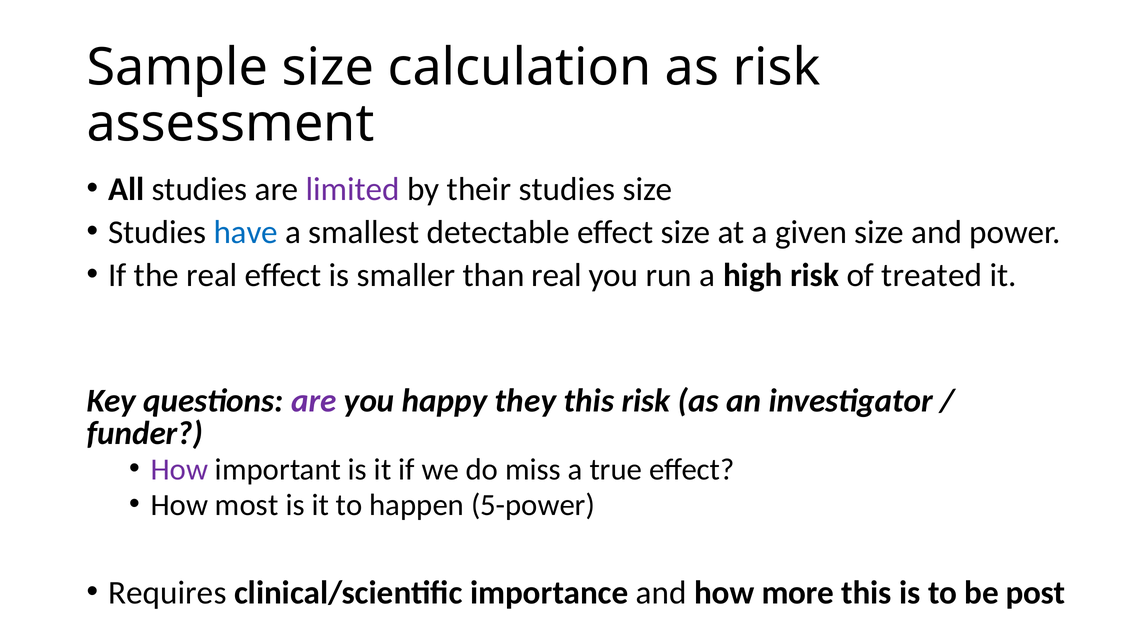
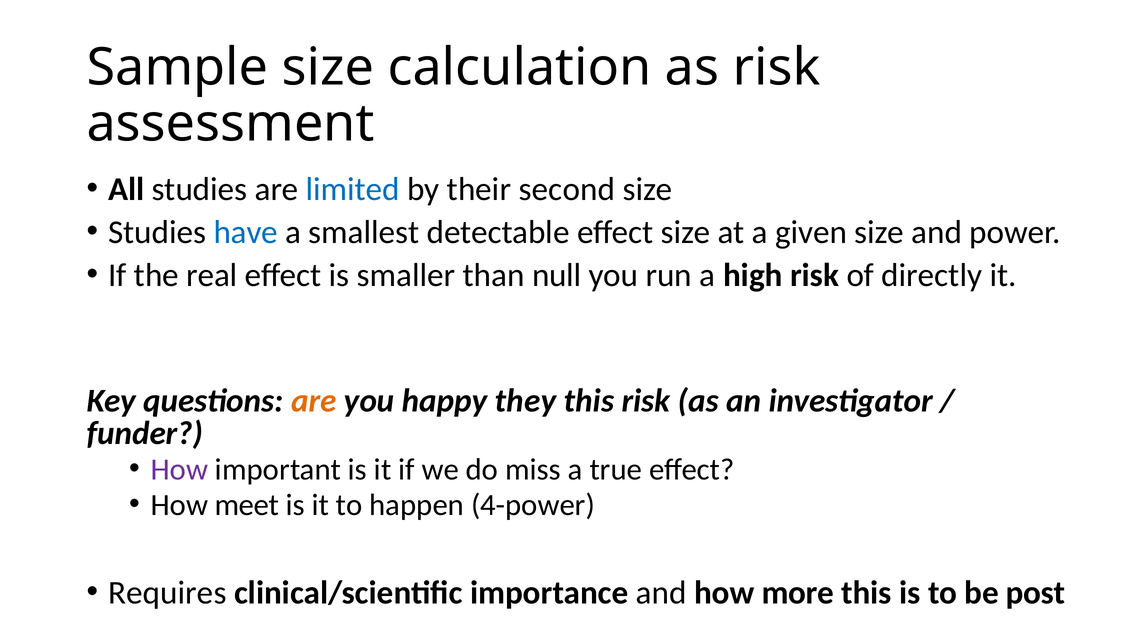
limited colour: purple -> blue (353, 190)
their studies: studies -> second (567, 190)
than real: real -> null (557, 275)
treated: treated -> directly (932, 275)
are colour: purple -> orange (314, 401)
most: most -> meet (247, 505)
5-power: 5-power -> 4-power (533, 505)
